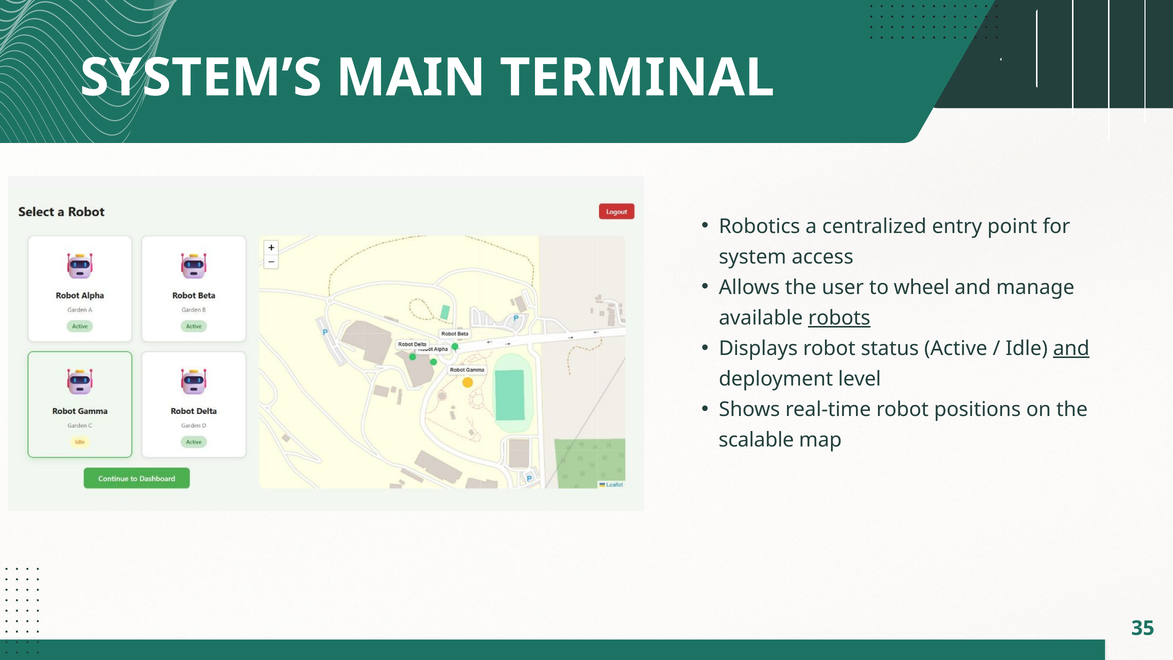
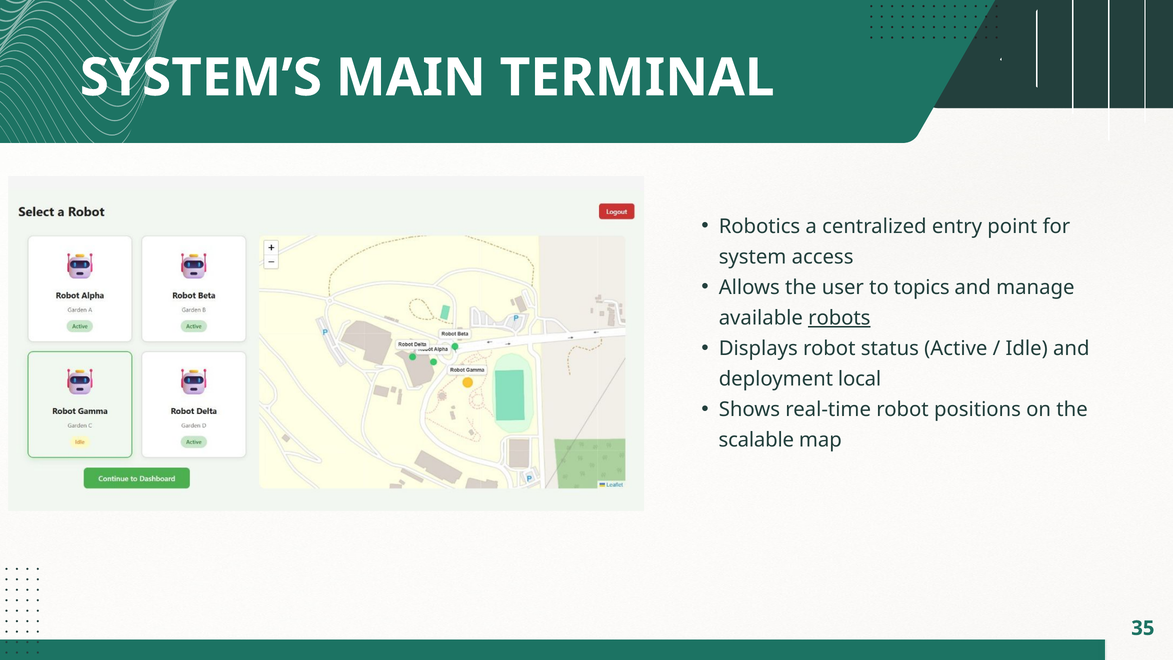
wheel: wheel -> topics (922, 287)
and underline: present -> none (1071, 348)
level: level -> local (860, 379)
